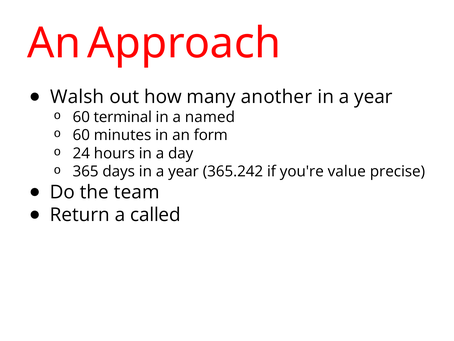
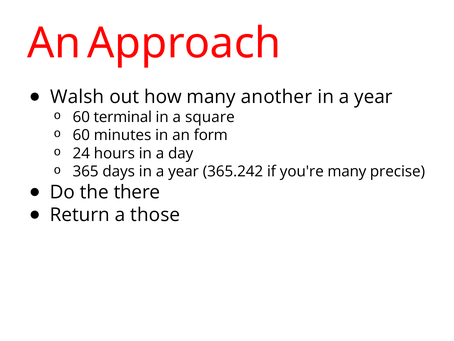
named: named -> square (210, 117)
you're value: value -> many (347, 171)
team: team -> there (137, 192)
called: called -> those (155, 215)
